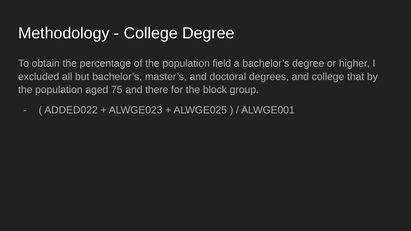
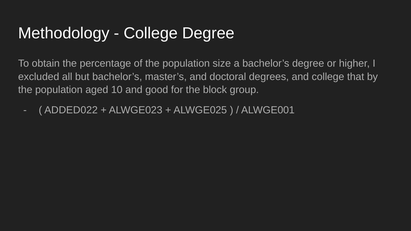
field: field -> size (222, 64)
75: 75 -> 10 (117, 90)
there: there -> good (157, 90)
